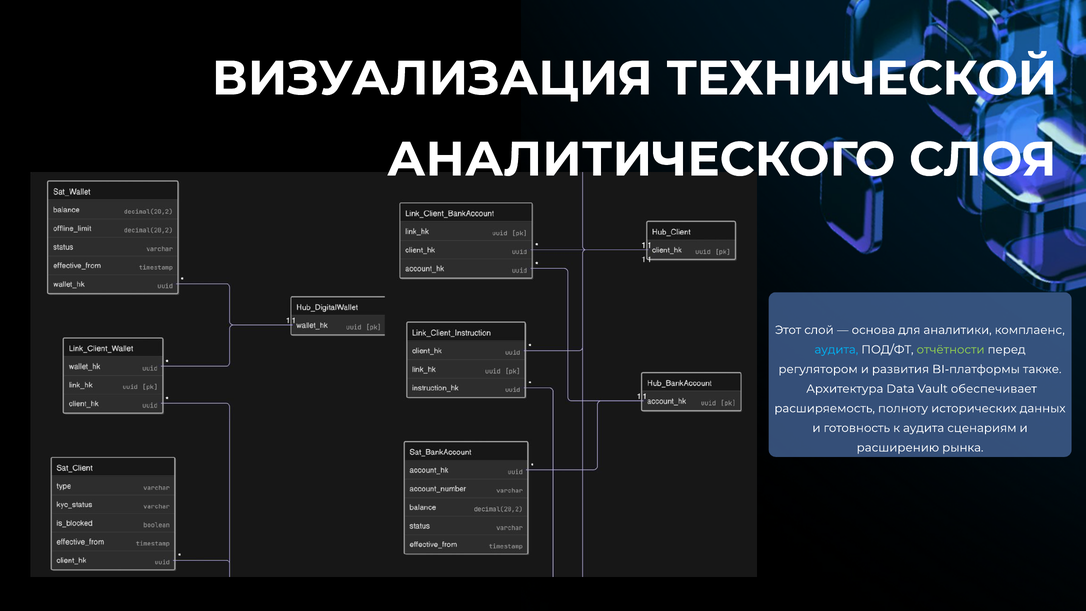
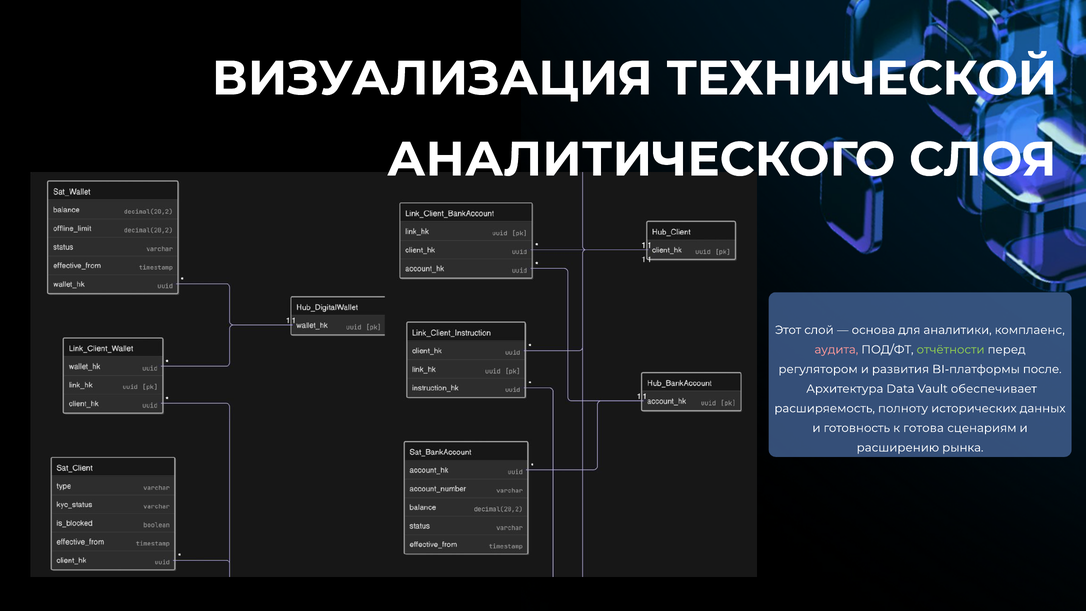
аудита colour: light blue -> pink (836, 350)
также: также -> после (1042, 369)
к аудита: аудита -> готова (924, 428)
